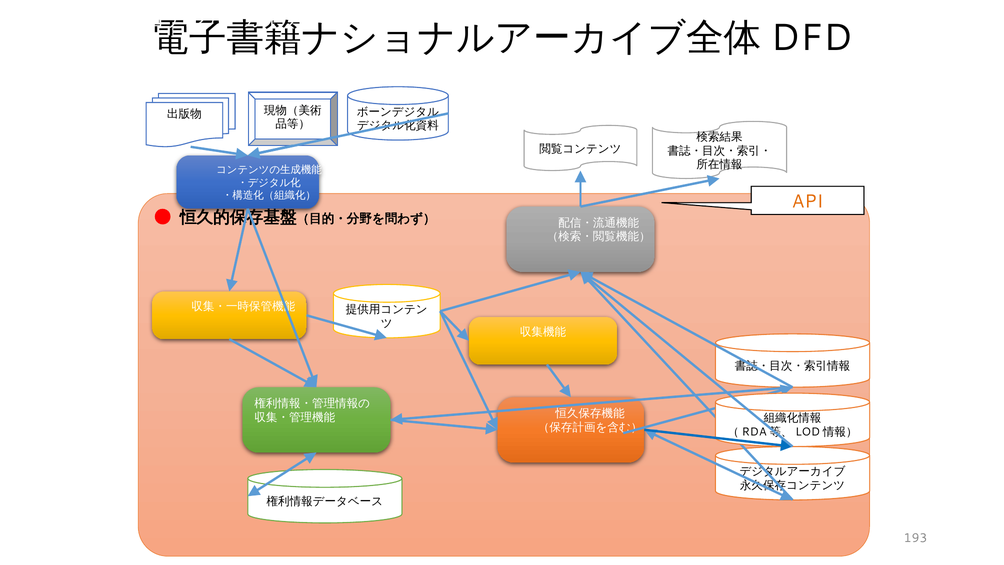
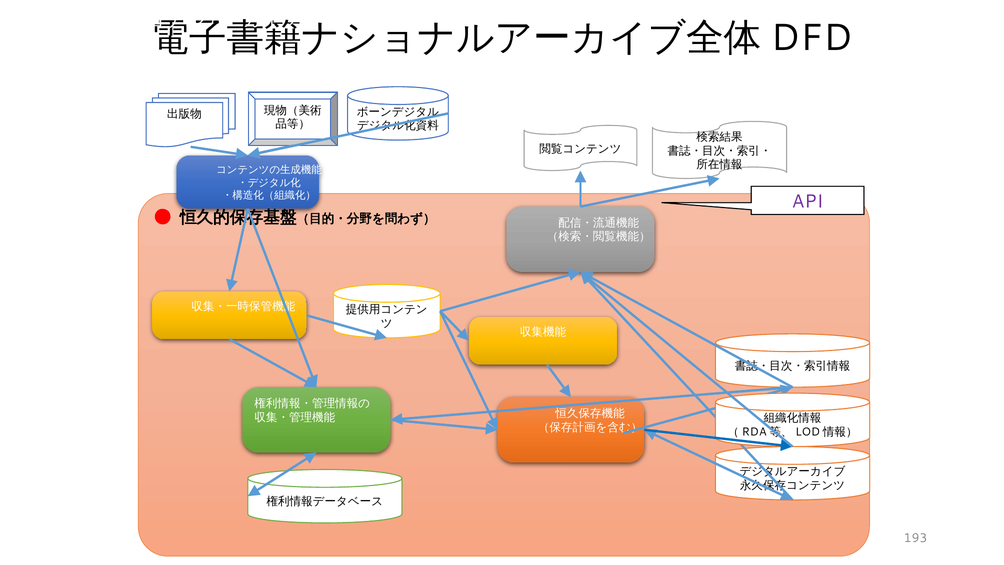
API colour: orange -> purple (808, 202)
